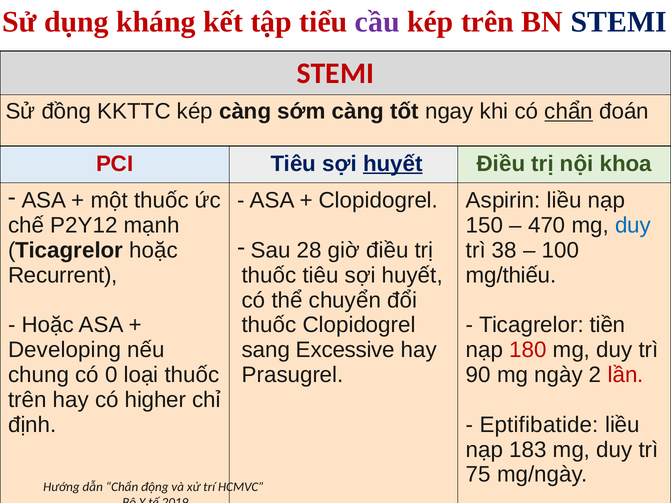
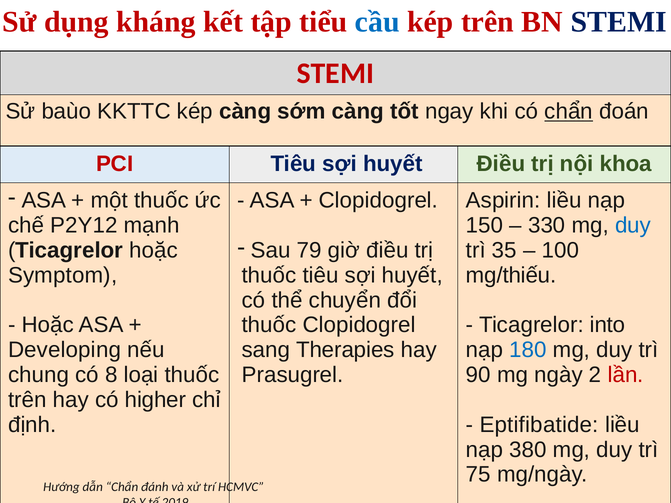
cầu colour: purple -> blue (377, 22)
đồng: đồng -> baùo (66, 111)
huyết underline: present -> none (393, 164)
470: 470 -> 330 (547, 225)
28: 28 -> 79 (309, 250)
38: 38 -> 35 (504, 250)
Recurrent: Recurrent -> Symptom (63, 275)
tiền: tiền -> into (608, 325)
Excessive: Excessive -> Therapies (345, 350)
180 colour: red -> blue (528, 350)
0: 0 -> 8 (111, 375)
183: 183 -> 380 (528, 450)
động: động -> đánh (155, 487)
